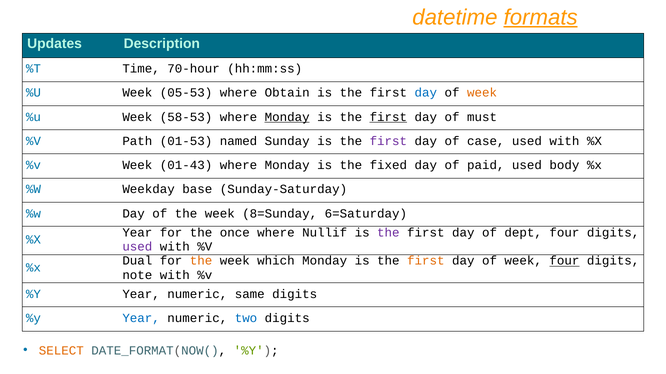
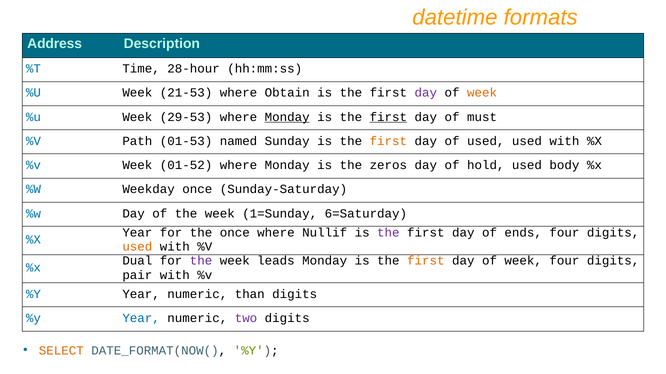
formats underline: present -> none (541, 17)
Updates: Updates -> Address (55, 44)
70-hour: 70-hour -> 28-hour (194, 69)
05-53: 05-53 -> 21-53 (186, 93)
day colour: blue -> purple (426, 93)
58-53: 58-53 -> 29-53 (186, 117)
first colour: purple -> orange (388, 141)
of case: case -> used (486, 141)
01-43: 01-43 -> 01-52 (186, 165)
fixed: fixed -> zeros (388, 165)
paid: paid -> hold (486, 165)
Weekday base: base -> once (197, 190)
8=Sunday: 8=Sunday -> 1=Sunday (280, 214)
dept: dept -> ends (523, 233)
used colour: purple -> orange (137, 247)
the colour: orange -> purple (201, 261)
which: which -> leads (276, 261)
four underline: present -> none (564, 261)
note: note -> pair (137, 275)
same: same -> than (250, 295)
two colour: blue -> purple (246, 319)
